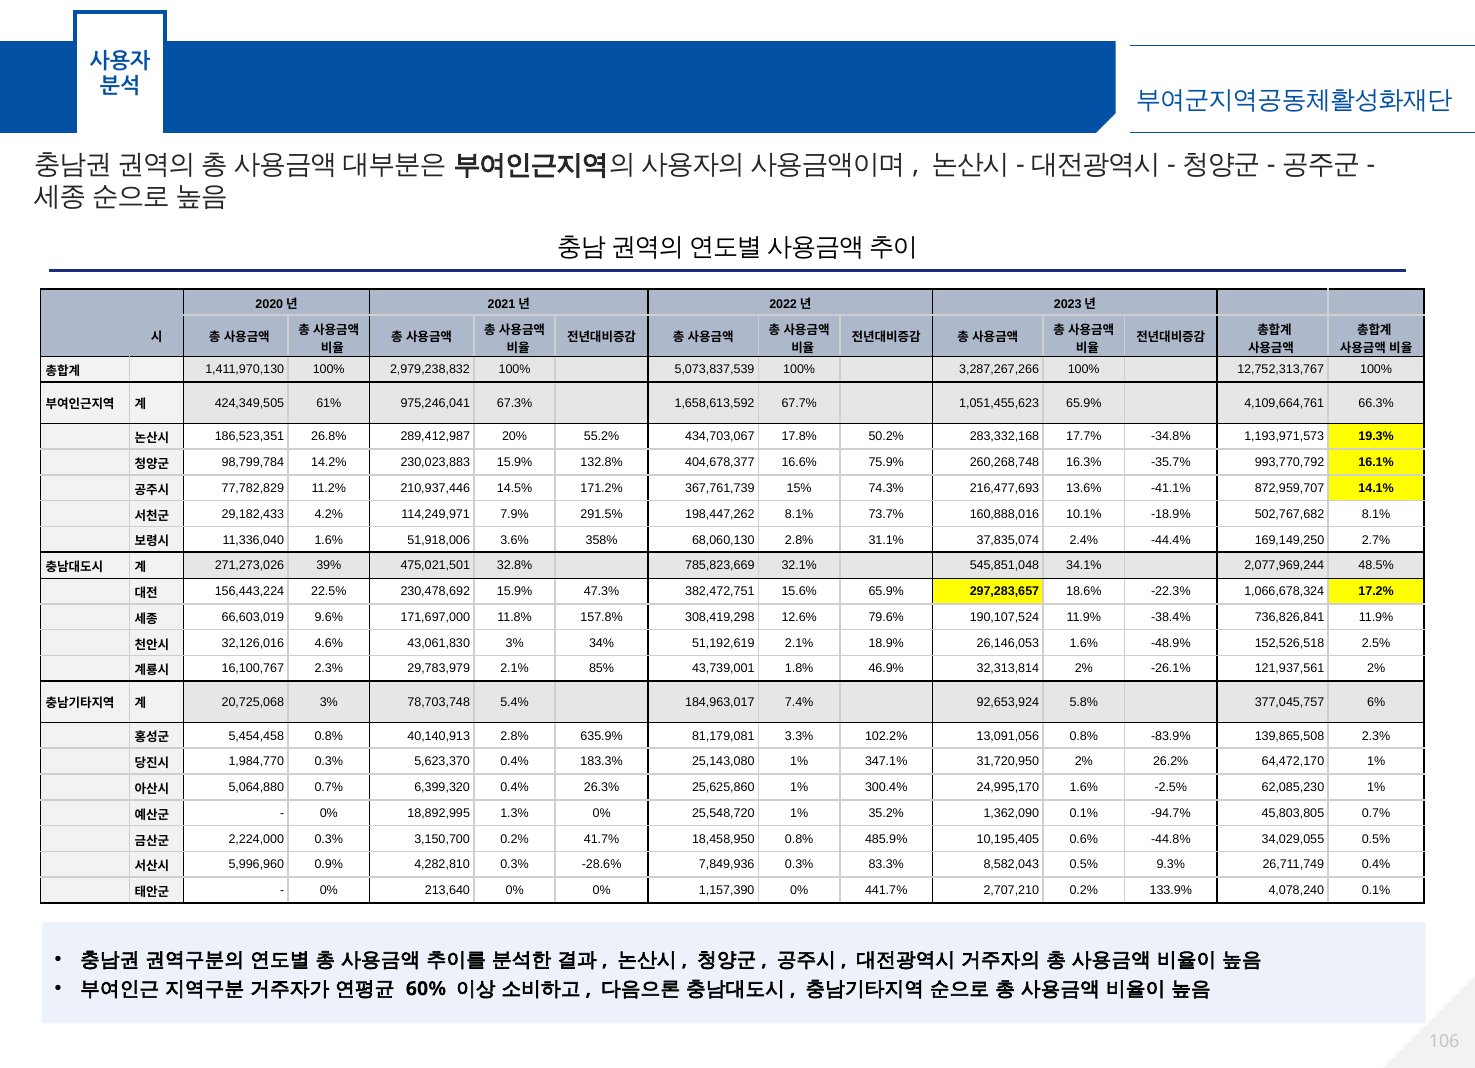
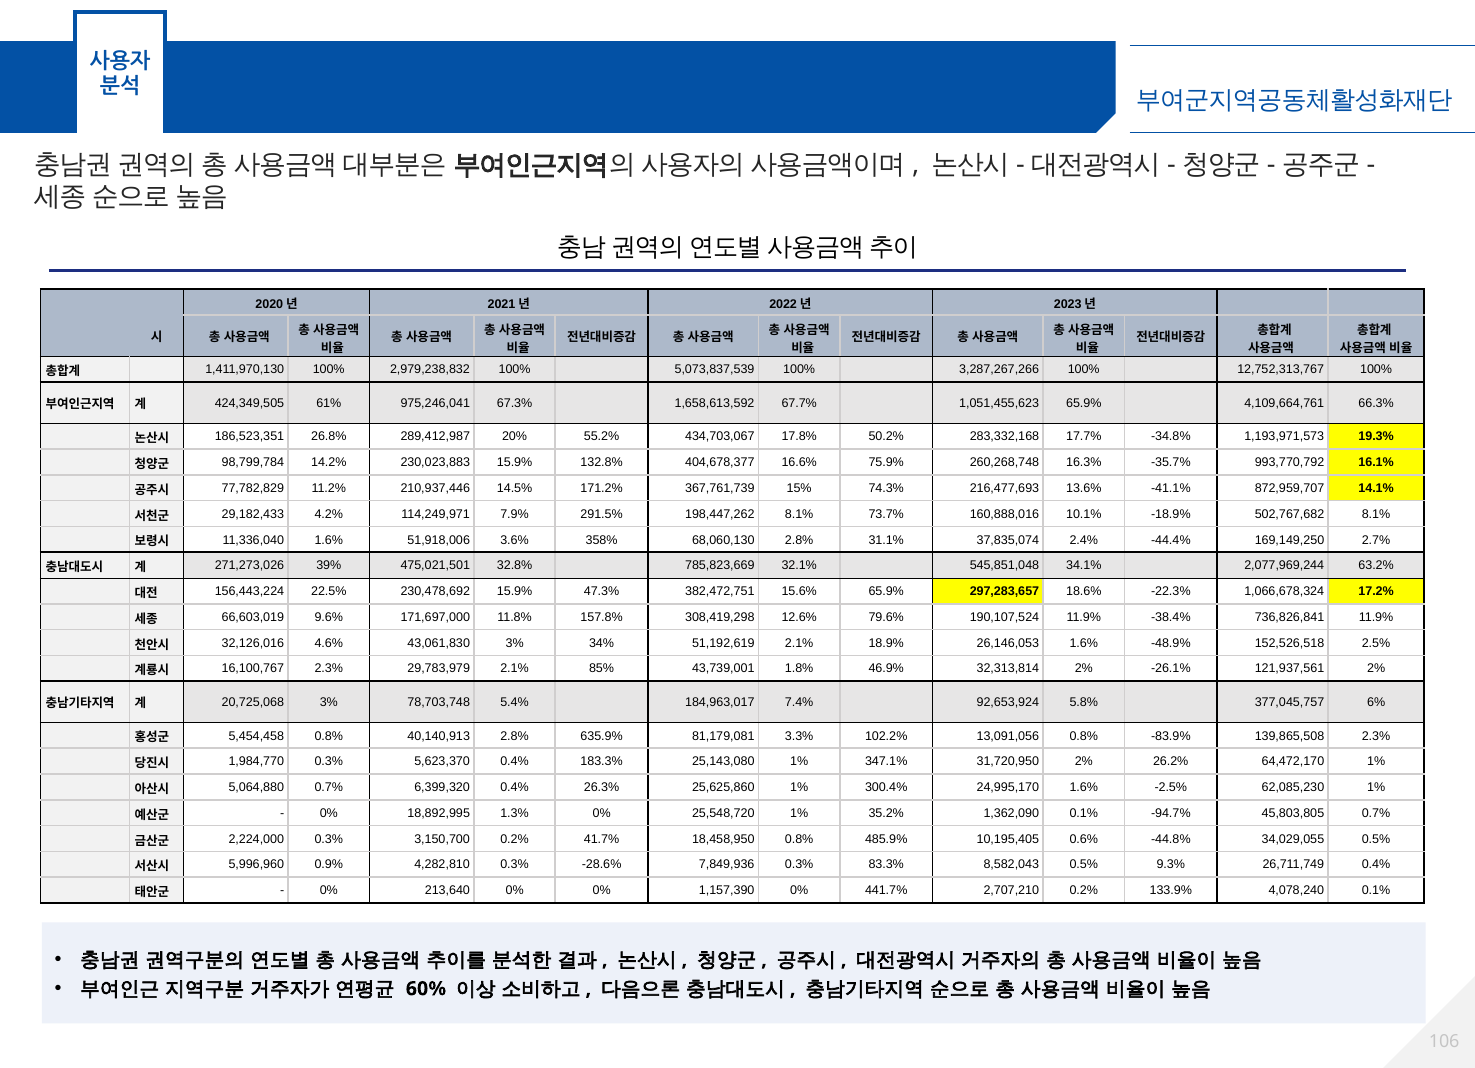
48.5%: 48.5% -> 63.2% (1376, 566)
